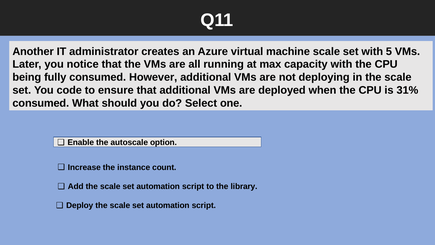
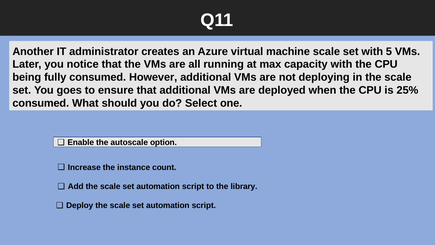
code: code -> goes (69, 90)
31%: 31% -> 25% (407, 90)
